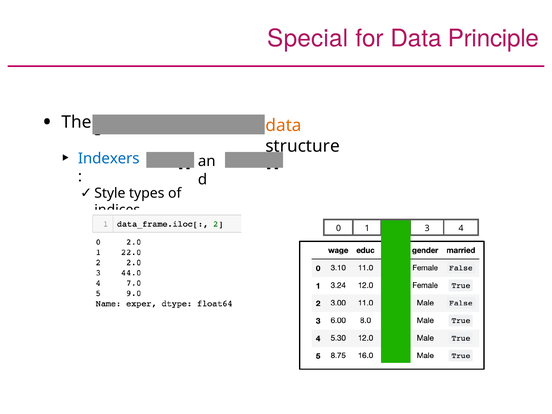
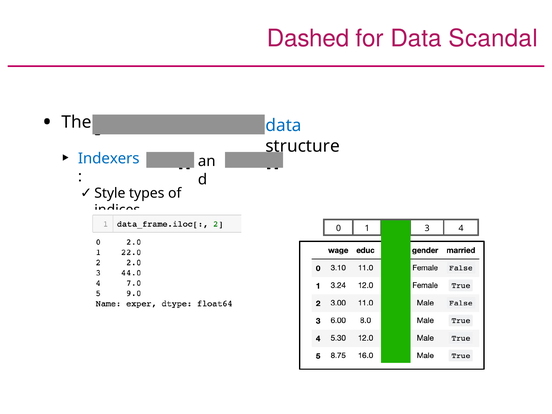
Special: Special -> Dashed (308, 39)
Principle: Principle -> Scandal (493, 39)
data colour: orange -> blue (284, 125)
